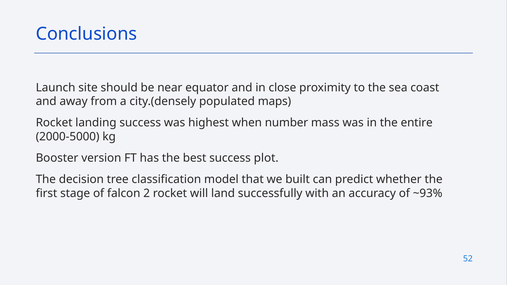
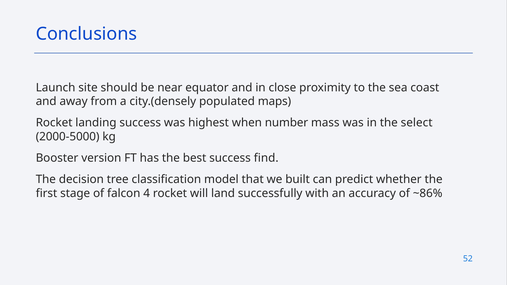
entire: entire -> select (417, 123)
plot: plot -> find (266, 158)
2: 2 -> 4 (147, 193)
~93%: ~93% -> ~86% (428, 193)
